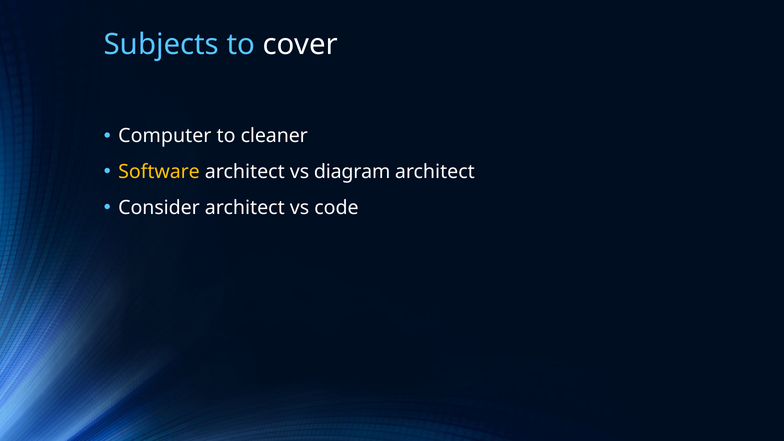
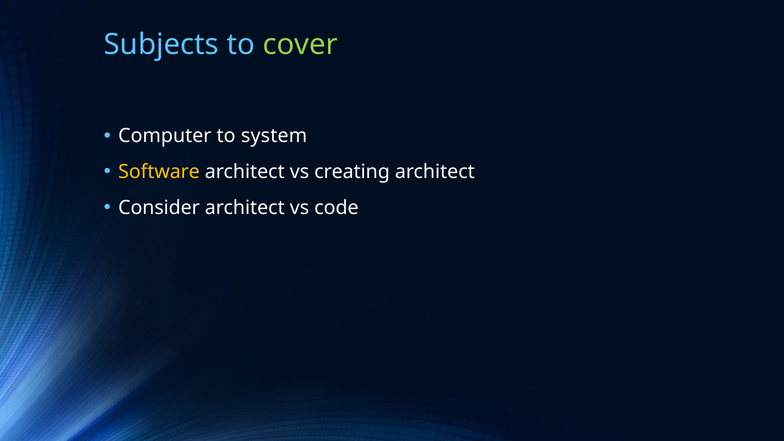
cover colour: white -> light green (300, 45)
cleaner: cleaner -> system (274, 136)
diagram: diagram -> creating (352, 172)
